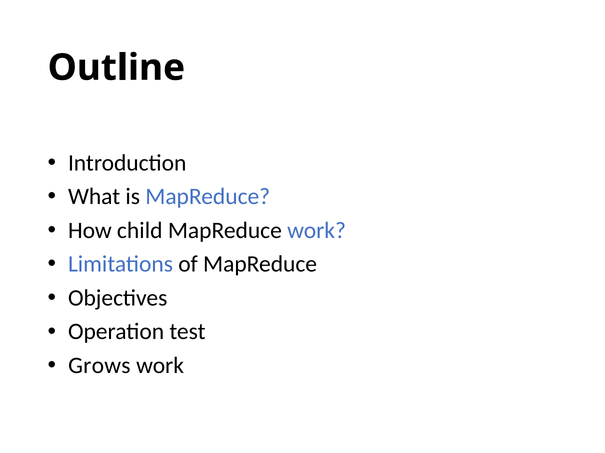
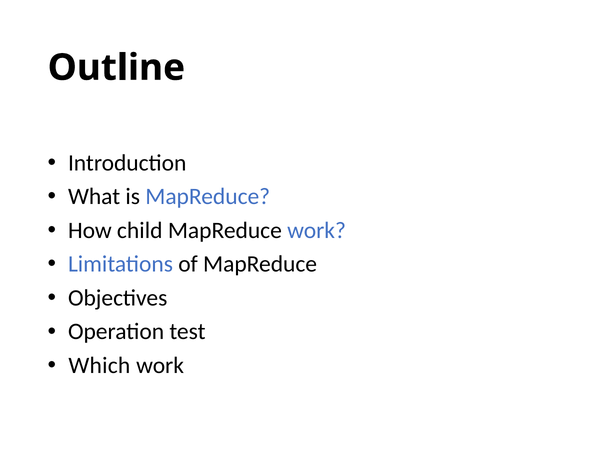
Grows: Grows -> Which (99, 366)
